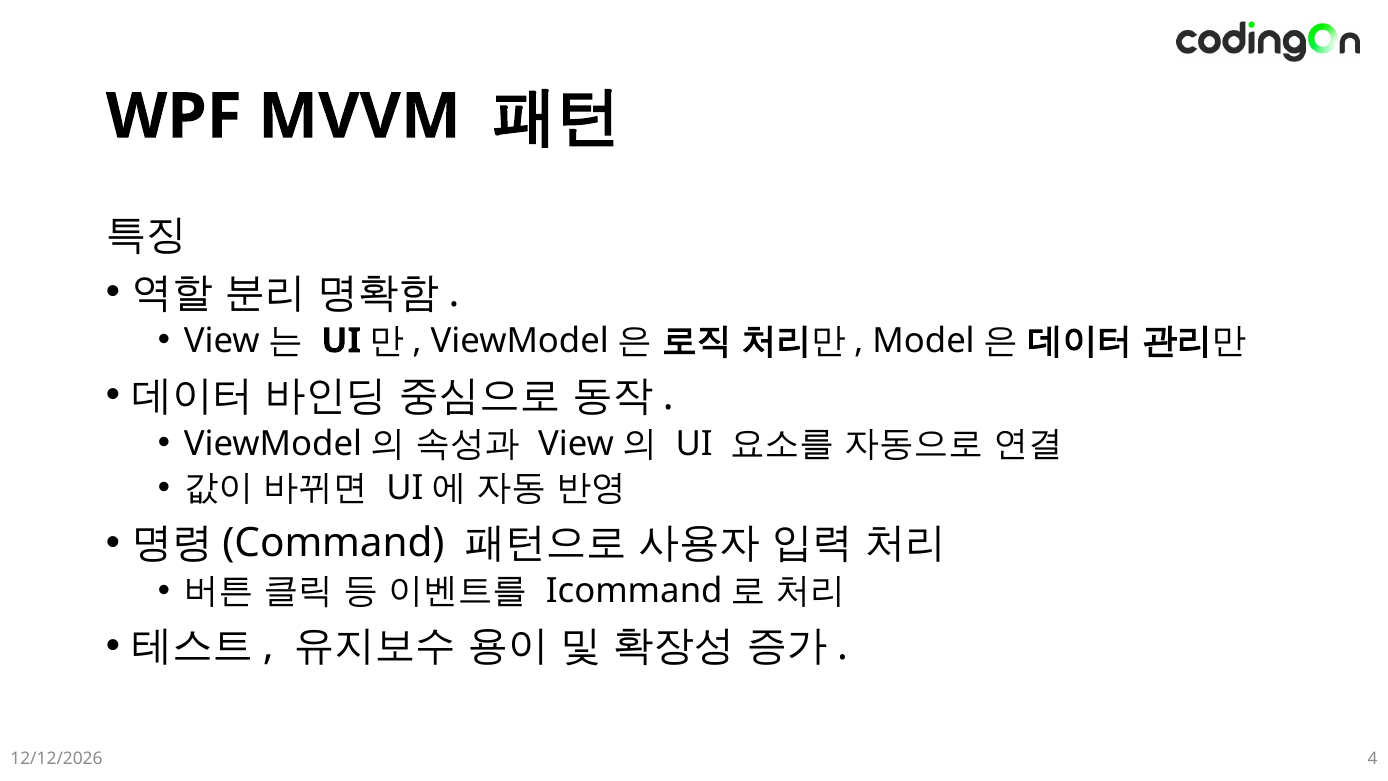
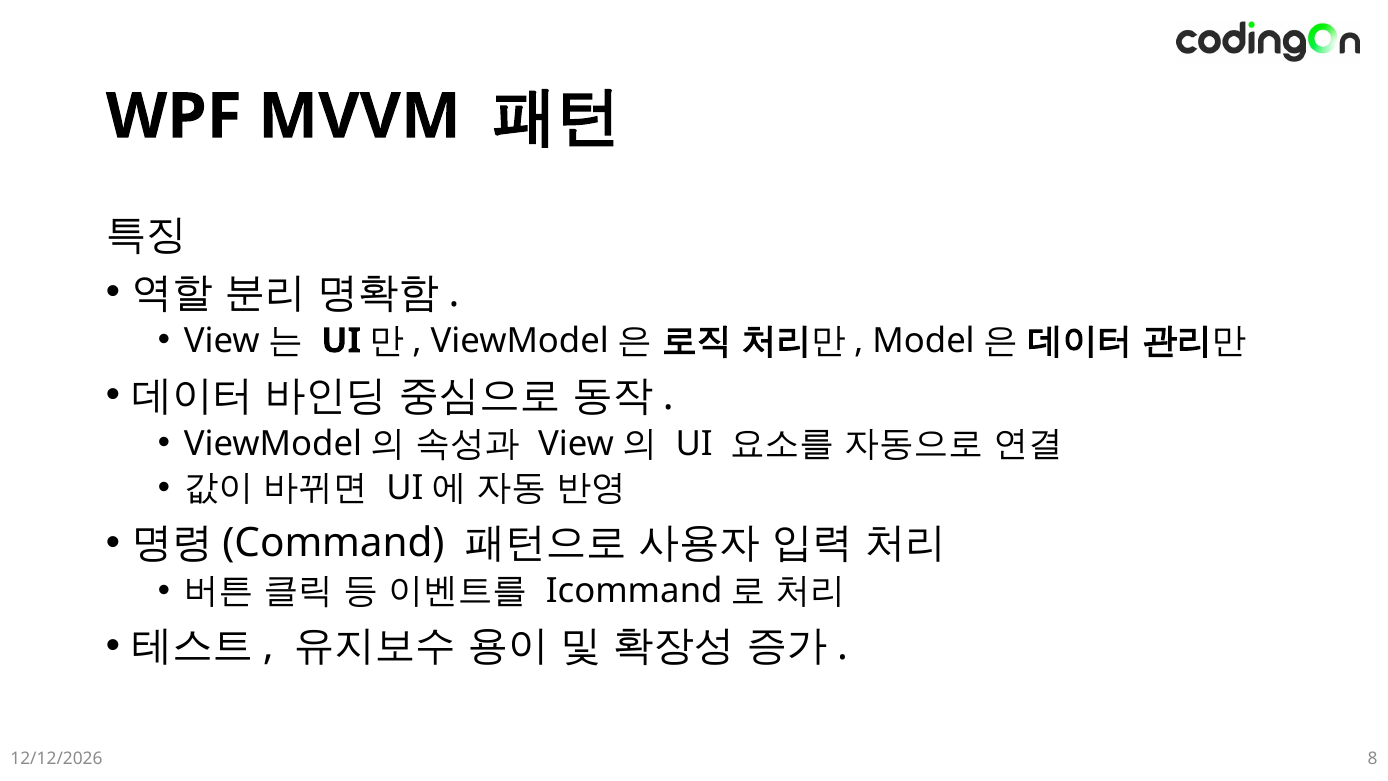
4: 4 -> 8 (1373, 759)
